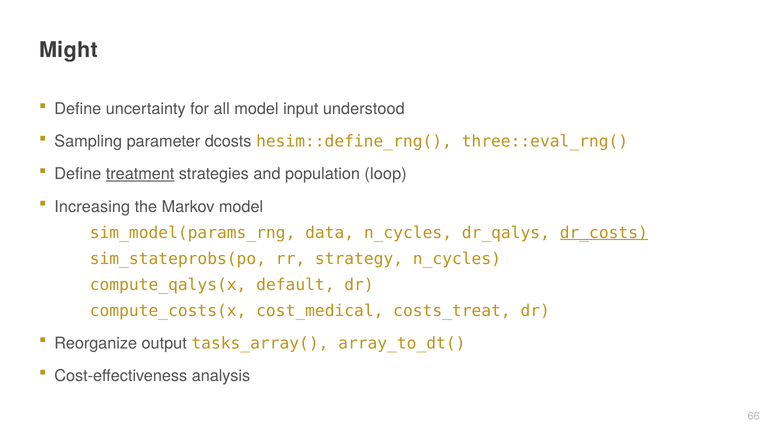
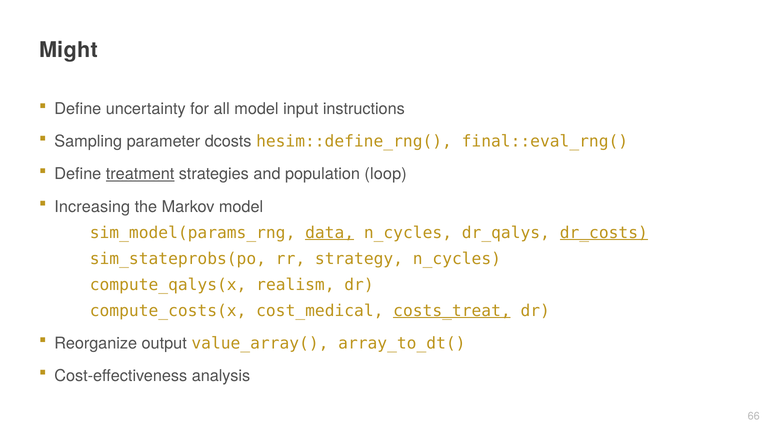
understood: understood -> instructions (364, 109)
three::eval_rng(: three::eval_rng( -> final::eval_rng( (545, 142)
data underline: none -> present (330, 233)
default: default -> realism (295, 285)
costs_treat underline: none -> present (452, 311)
tasks_array(: tasks_array( -> value_array( (260, 343)
